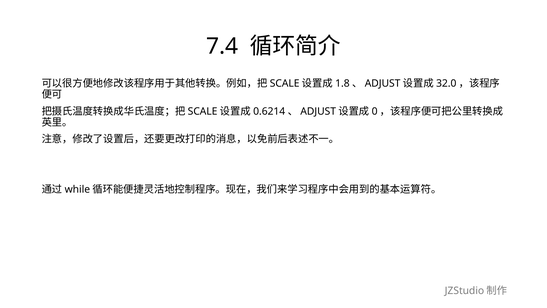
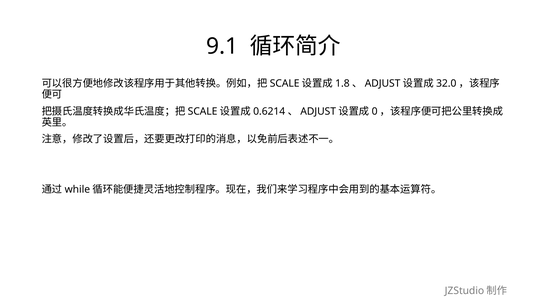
7.4: 7.4 -> 9.1 (222, 46)
